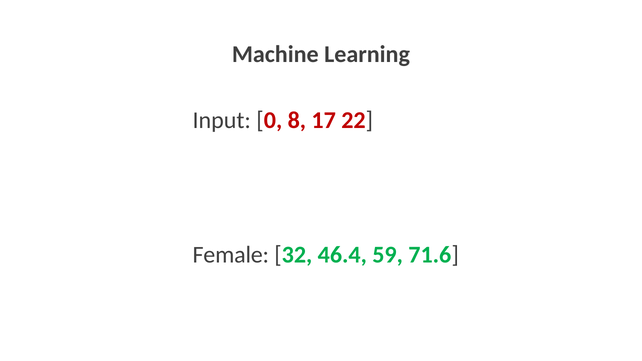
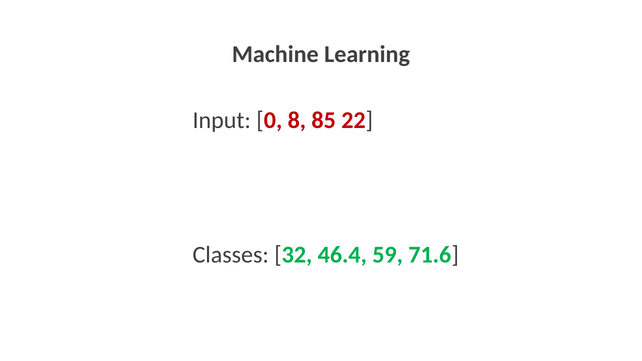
17: 17 -> 85 (324, 120)
Female: Female -> Classes (231, 255)
